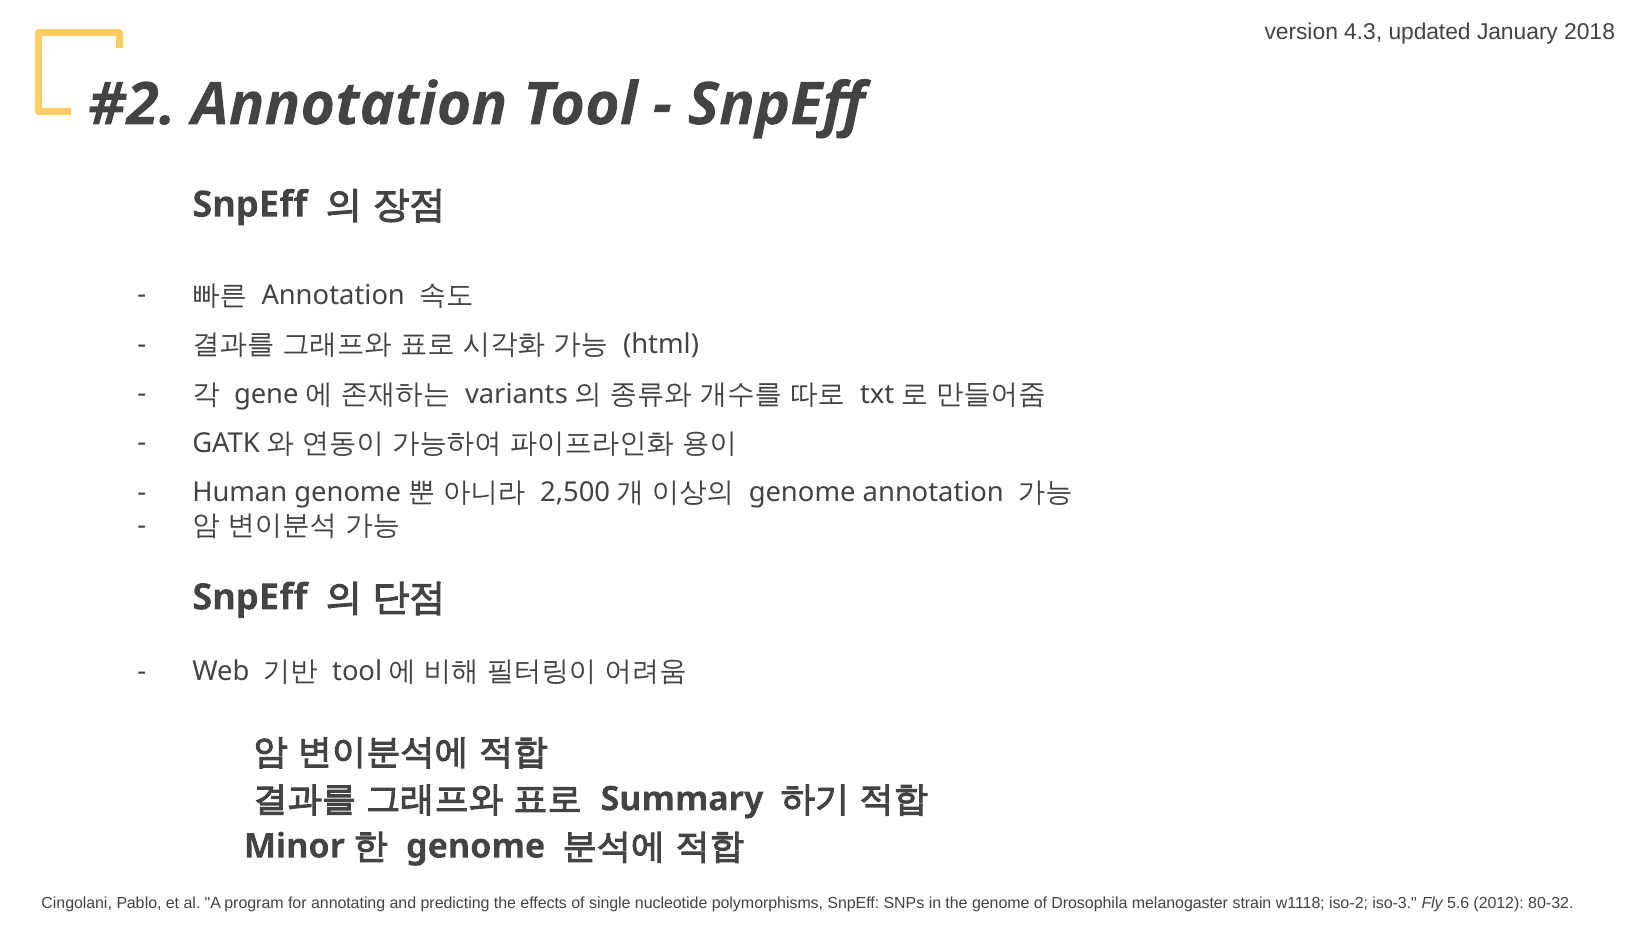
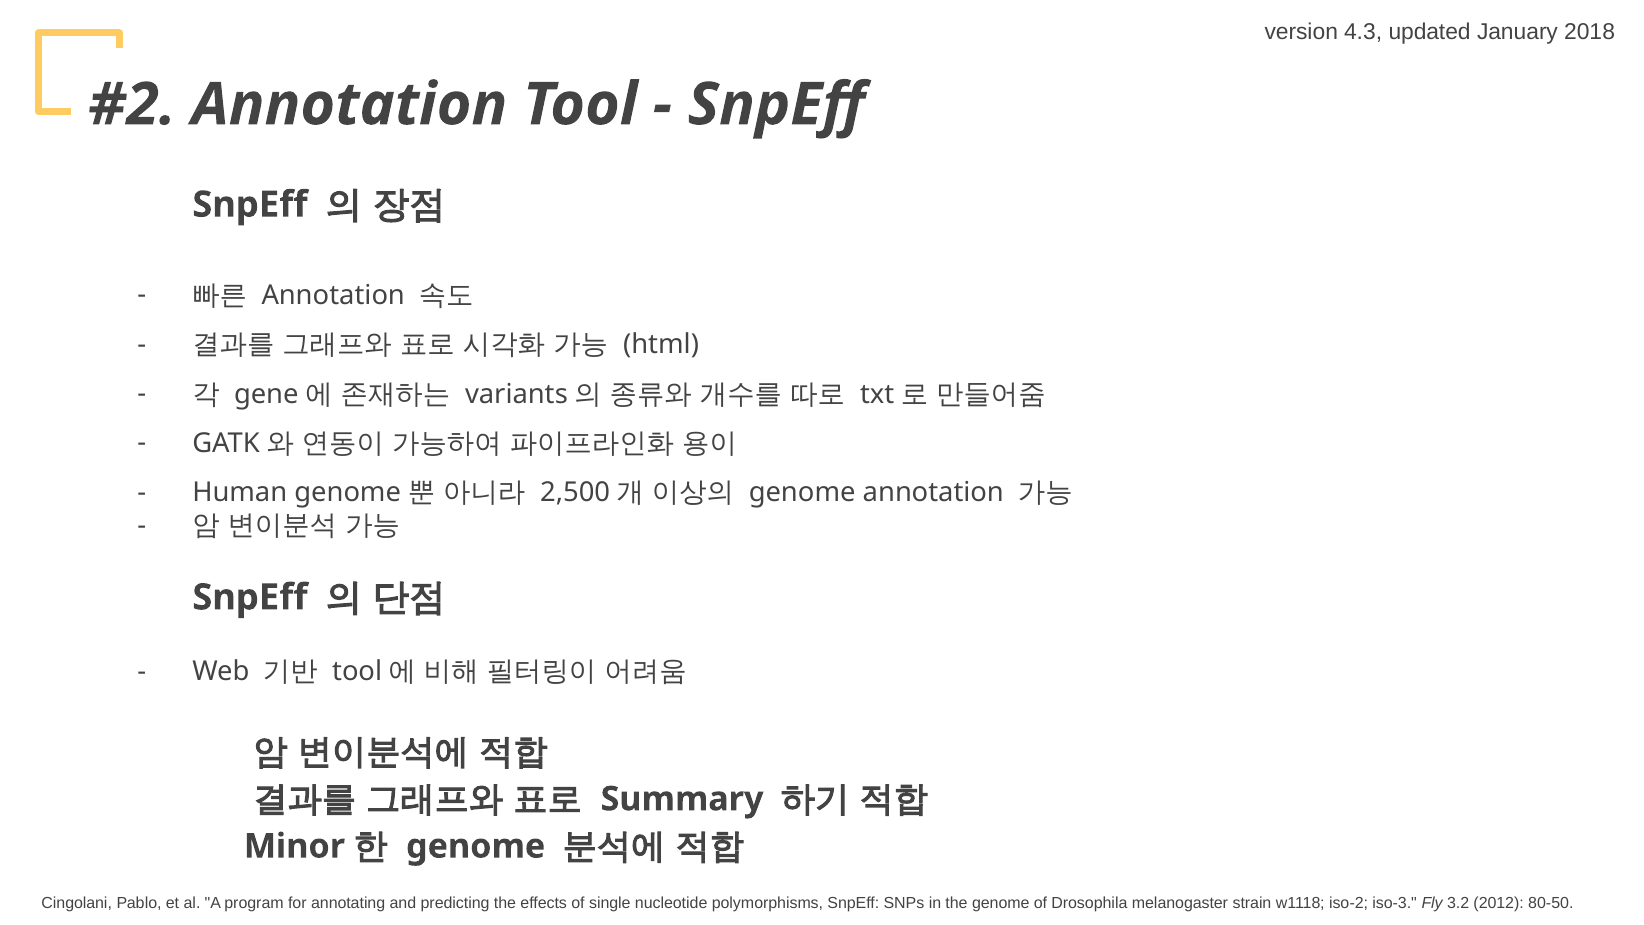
5.6: 5.6 -> 3.2 (1458, 903)
80-32: 80-32 -> 80-50 (1551, 903)
